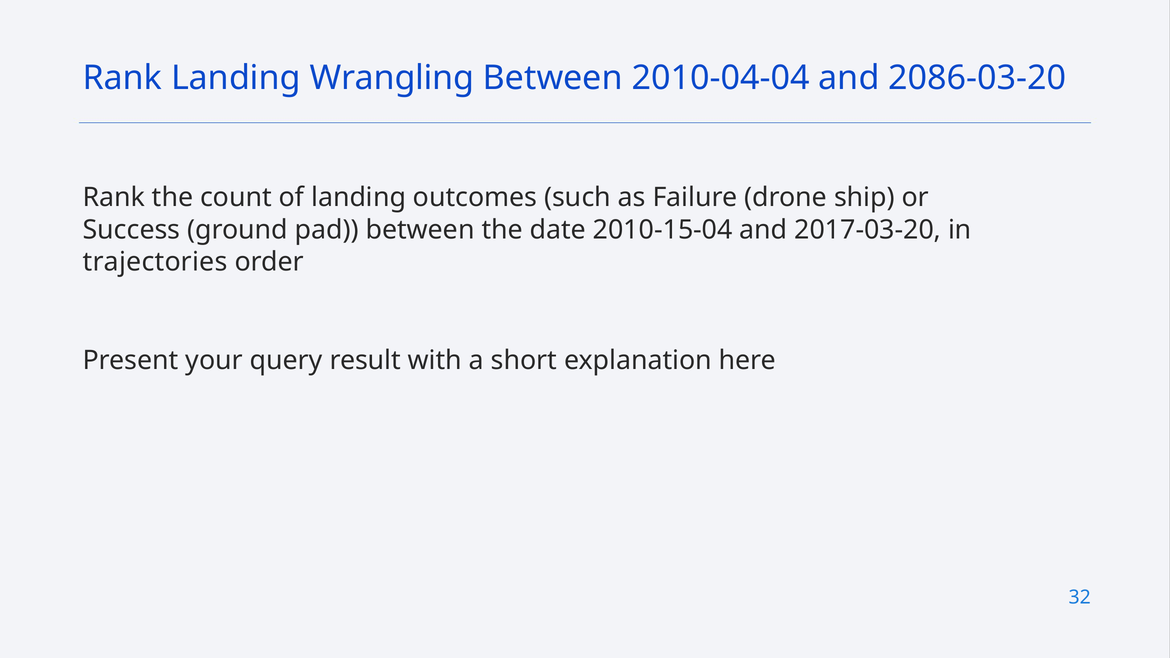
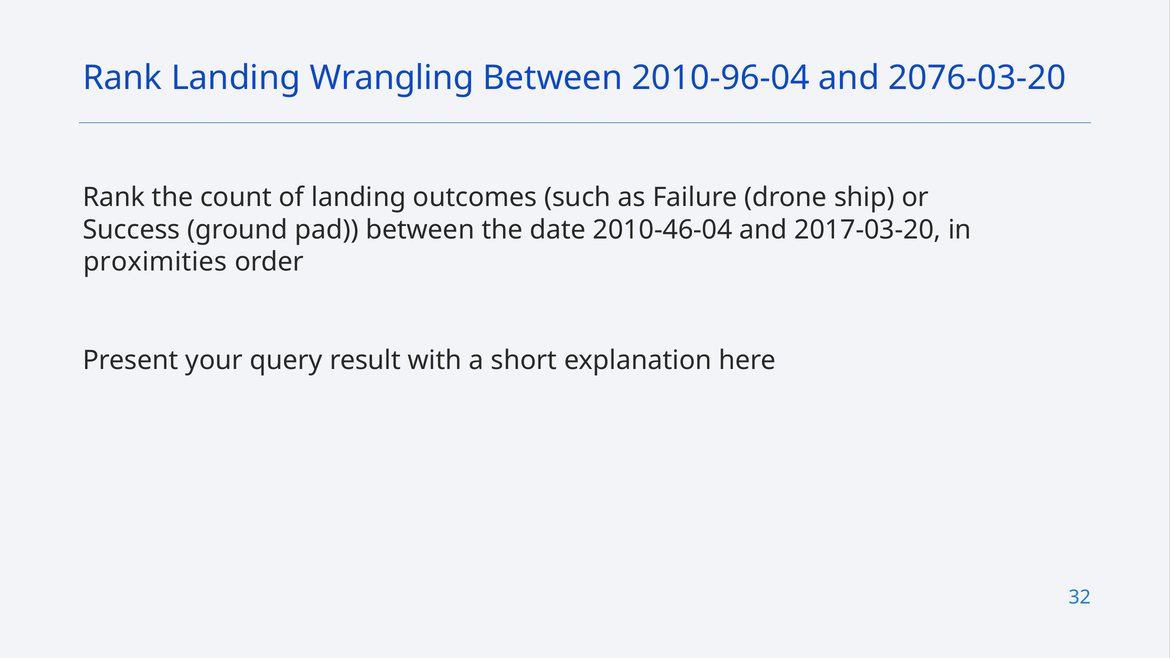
2010-04-04: 2010-04-04 -> 2010-96-04 (721, 78)
2086-03-20: 2086-03-20 -> 2076-03-20 (977, 78)
2010-15-04: 2010-15-04 -> 2010-46-04 (663, 230)
trajectories: trajectories -> proximities (155, 262)
